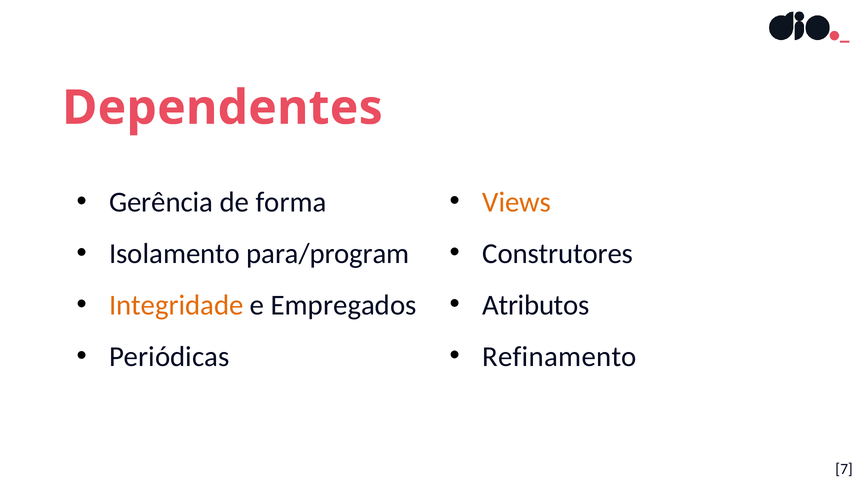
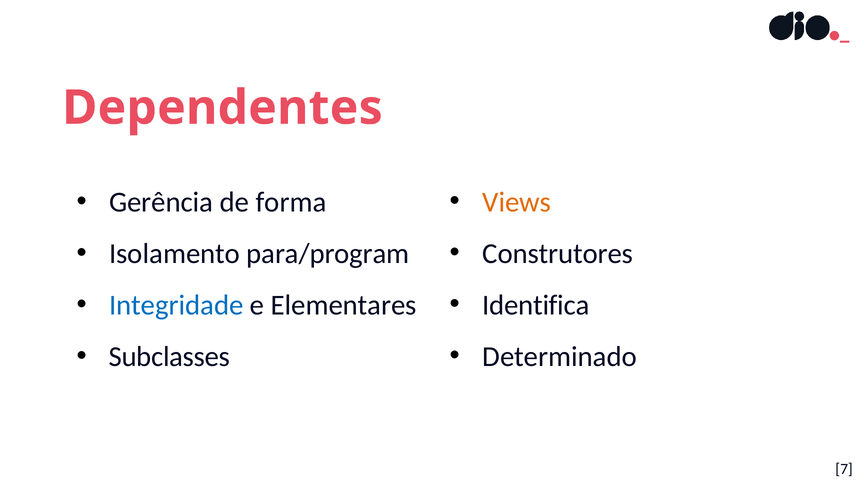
Atributos: Atributos -> Identifica (536, 305)
Integridade colour: orange -> blue (176, 305)
Empregados: Empregados -> Elementares (344, 305)
Refinamento: Refinamento -> Determinado (560, 356)
Periódicas: Periódicas -> Subclasses (169, 356)
